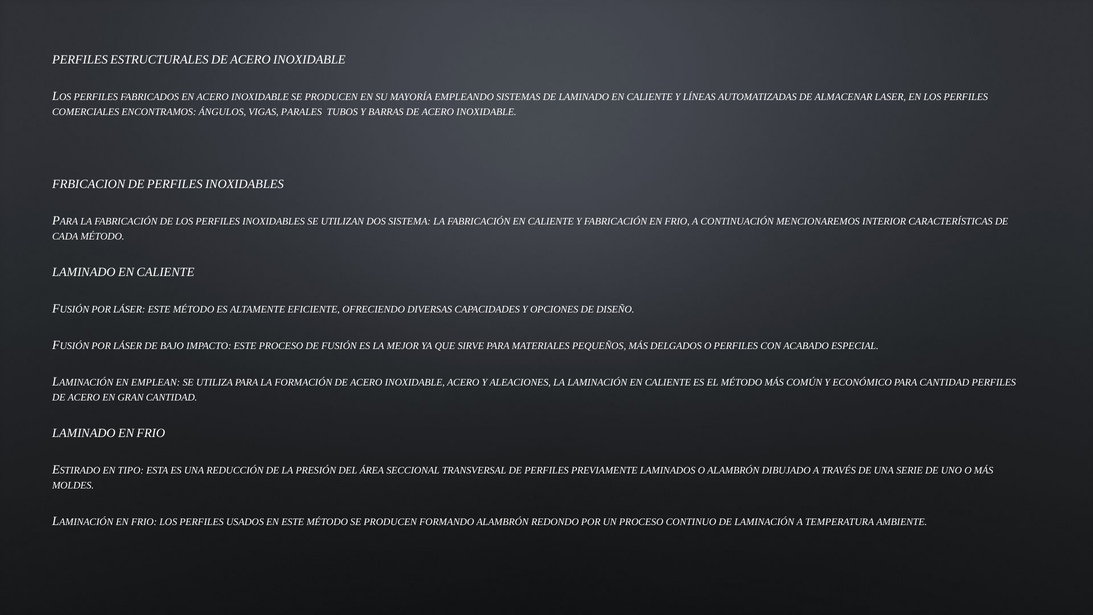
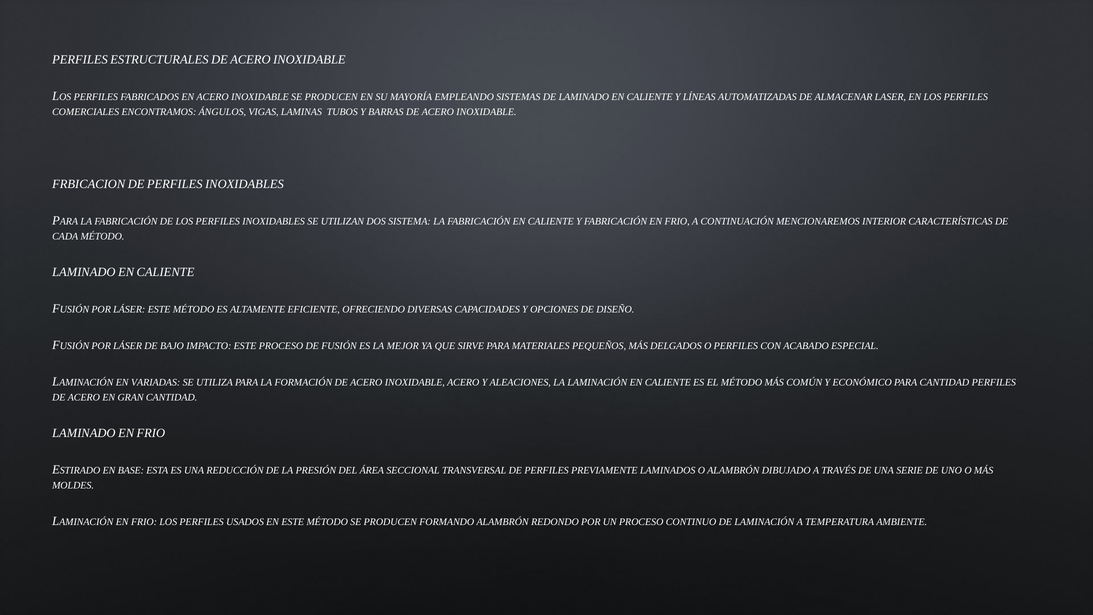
PARALES: PARALES -> LAMINAS (301, 112)
EMPLEAN: EMPLEAN -> VARIADAS (156, 382)
TIPO: TIPO -> BASE (131, 470)
